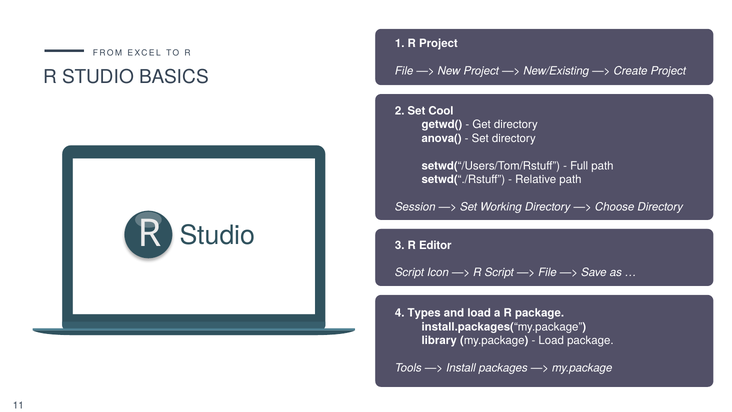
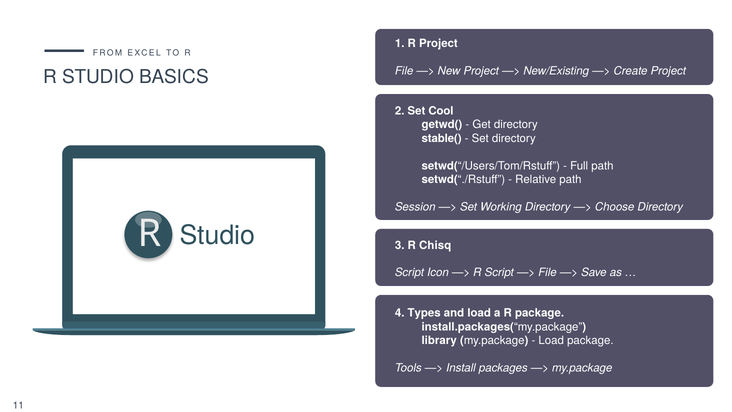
anova(: anova( -> stable( (442, 138)
Editor: Editor -> Chisq (435, 245)
